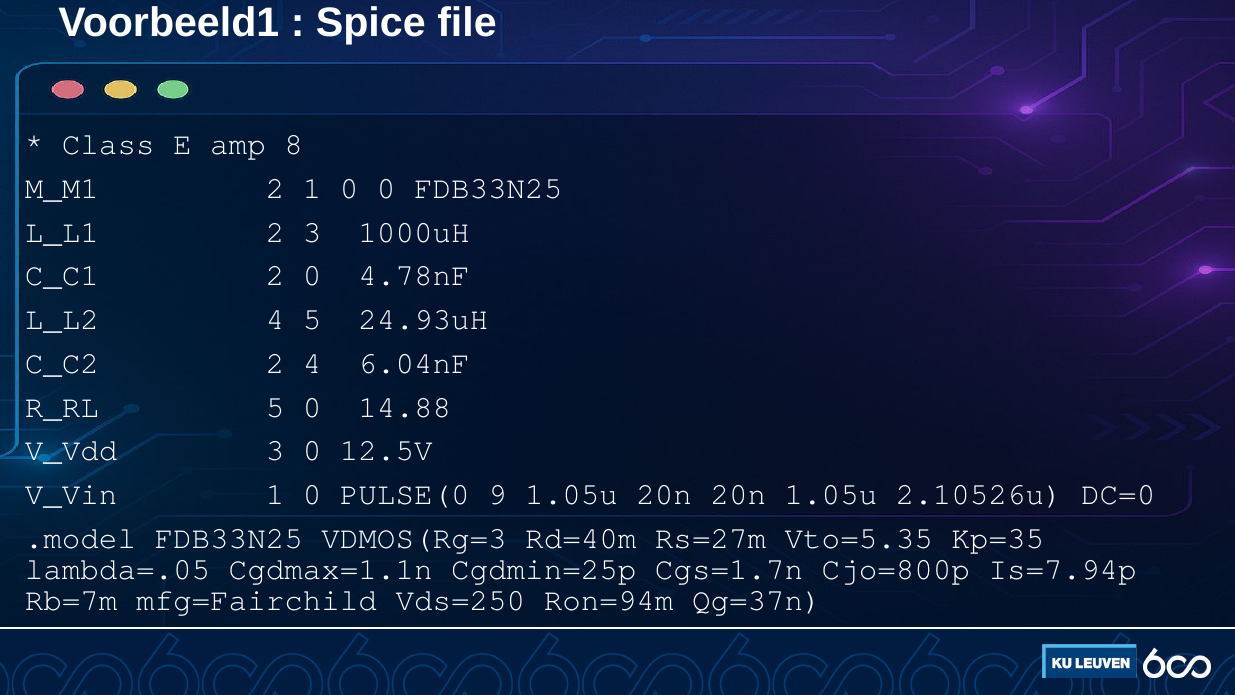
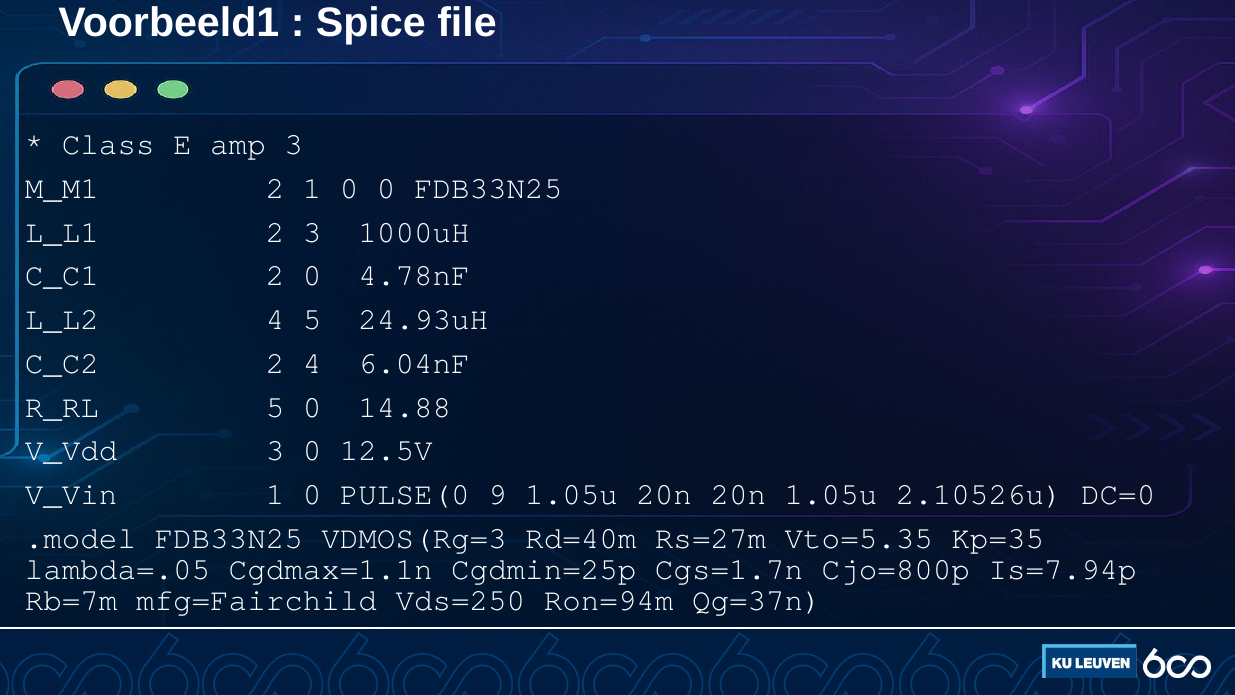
amp 8: 8 -> 3 (294, 144)
